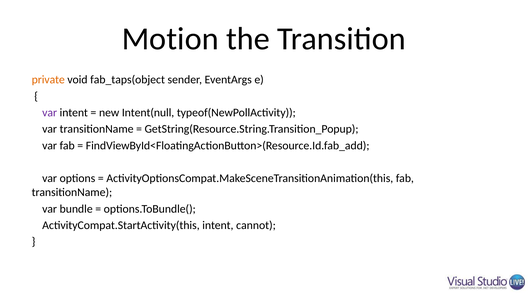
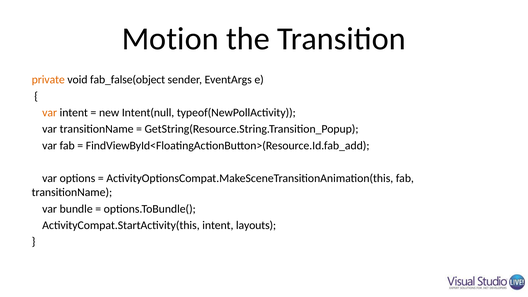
fab_taps(object: fab_taps(object -> fab_false(object (128, 80)
var colour: purple -> orange (50, 113)
cannot: cannot -> layouts (256, 225)
